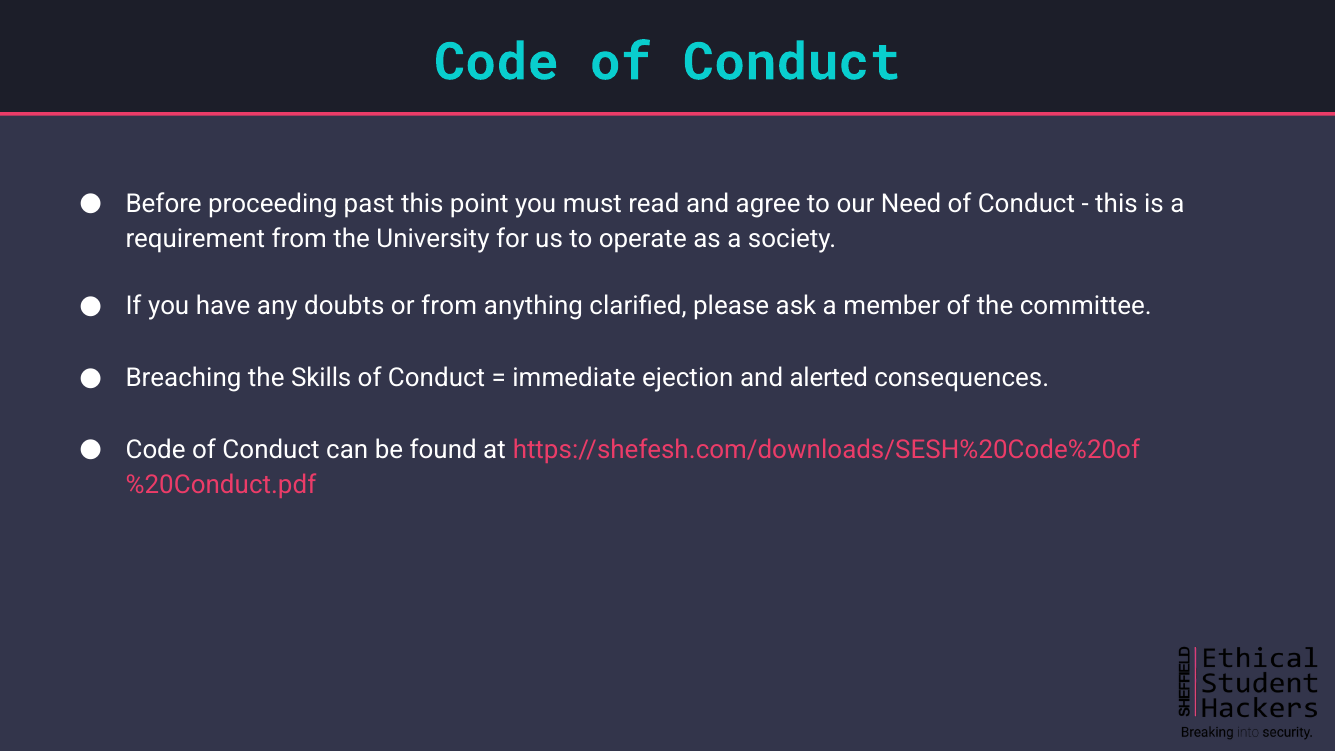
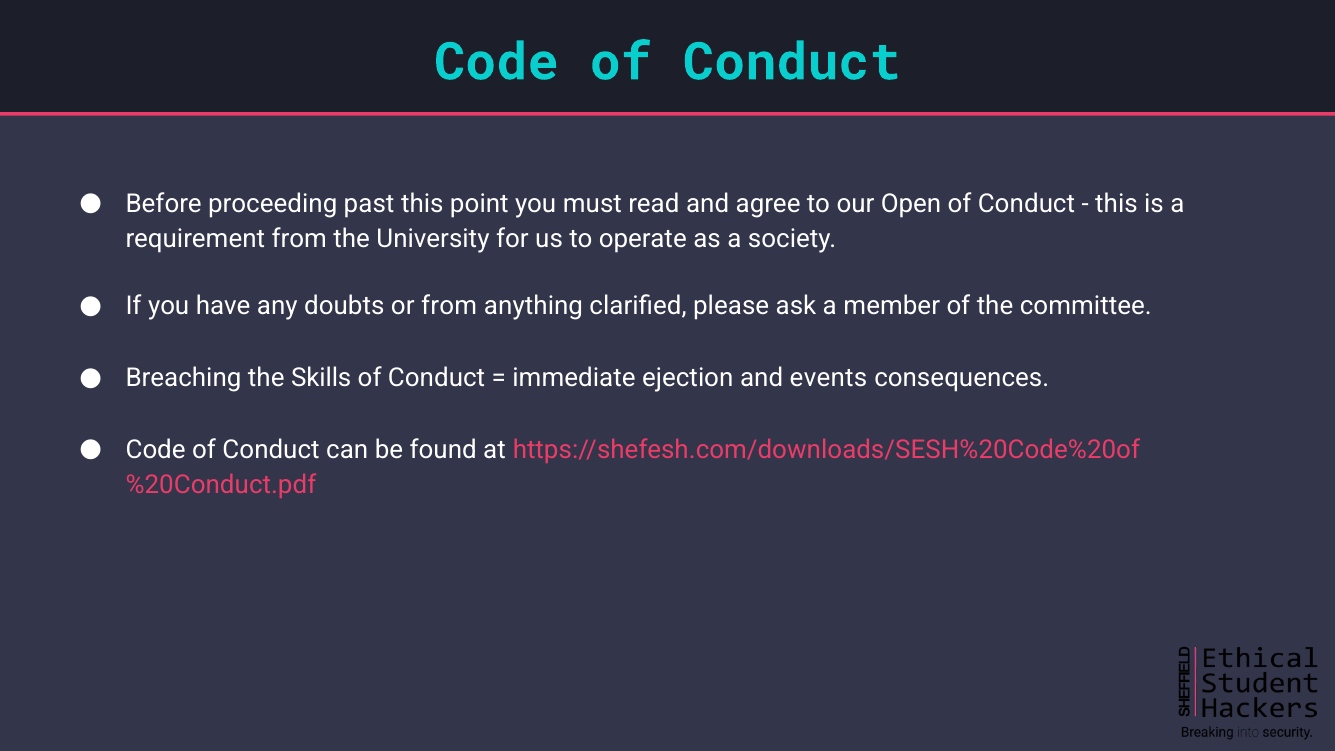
Need: Need -> Open (911, 204)
alerted: alerted -> events (829, 378)
